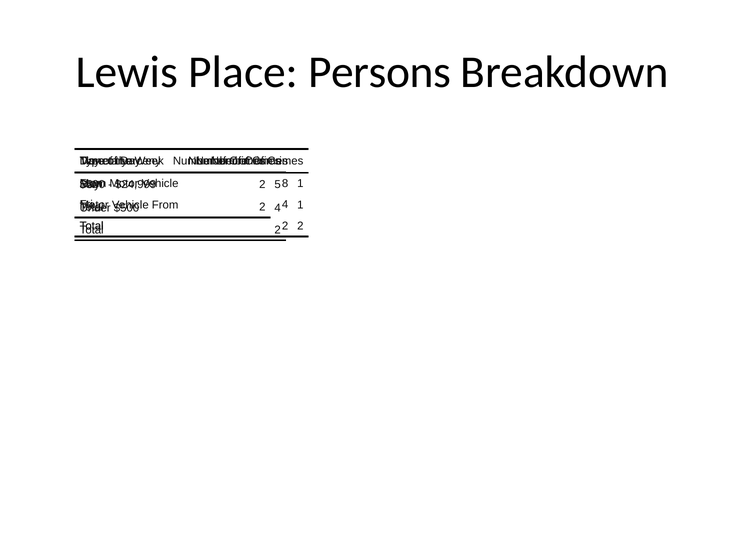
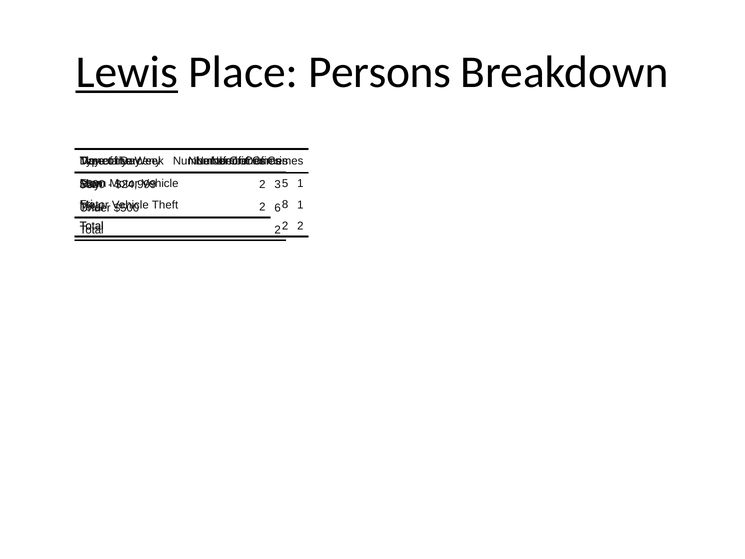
Lewis underline: none -> present (127, 72)
8: 8 -> 5 (285, 183)
5: 5 -> 3 (278, 184)
4: 4 -> 8 (285, 205)
From: From -> Theft (165, 205)
4: 4 -> 6 (278, 208)
